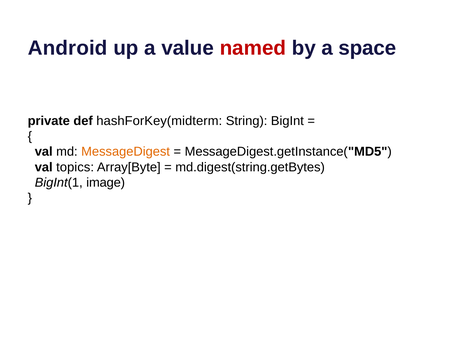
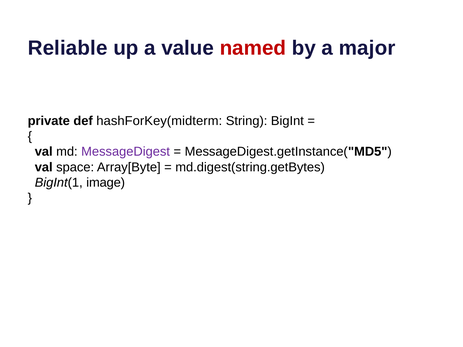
Android: Android -> Reliable (68, 48)
space: space -> major (367, 48)
MessageDigest colour: orange -> purple (126, 152)
topics: topics -> space (75, 167)
